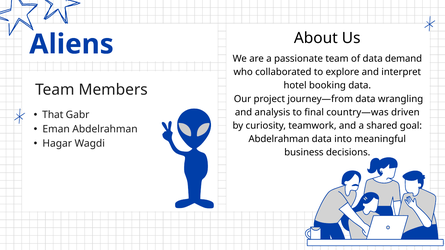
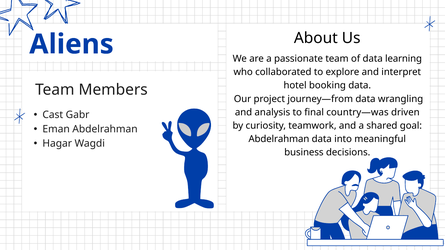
demand: demand -> learning (404, 59)
That: That -> Cast (53, 115)
